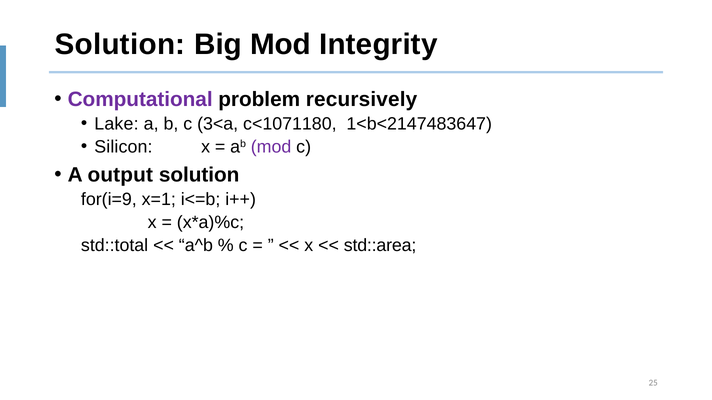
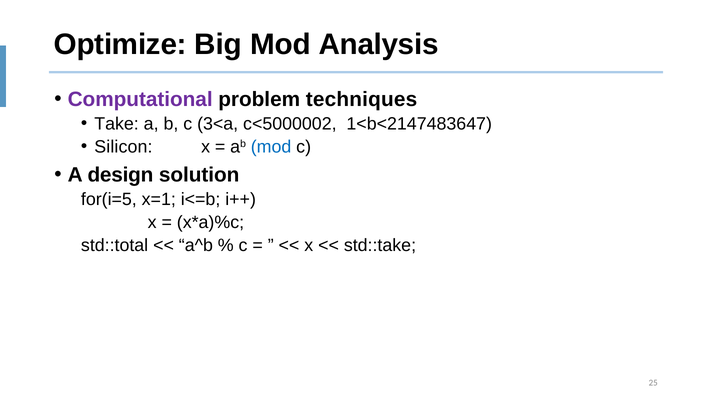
Solution: Solution -> Optimize (120, 44)
Integrity: Integrity -> Analysis (379, 44)
recursively: recursively -> techniques (362, 99)
Lake: Lake -> Take (117, 124)
c<1071180: c<1071180 -> c<5000002 (290, 124)
mod colour: purple -> blue (271, 147)
output: output -> design (120, 175)
for(i=9: for(i=9 -> for(i=5 (109, 200)
std::area: std::area -> std::take (380, 246)
